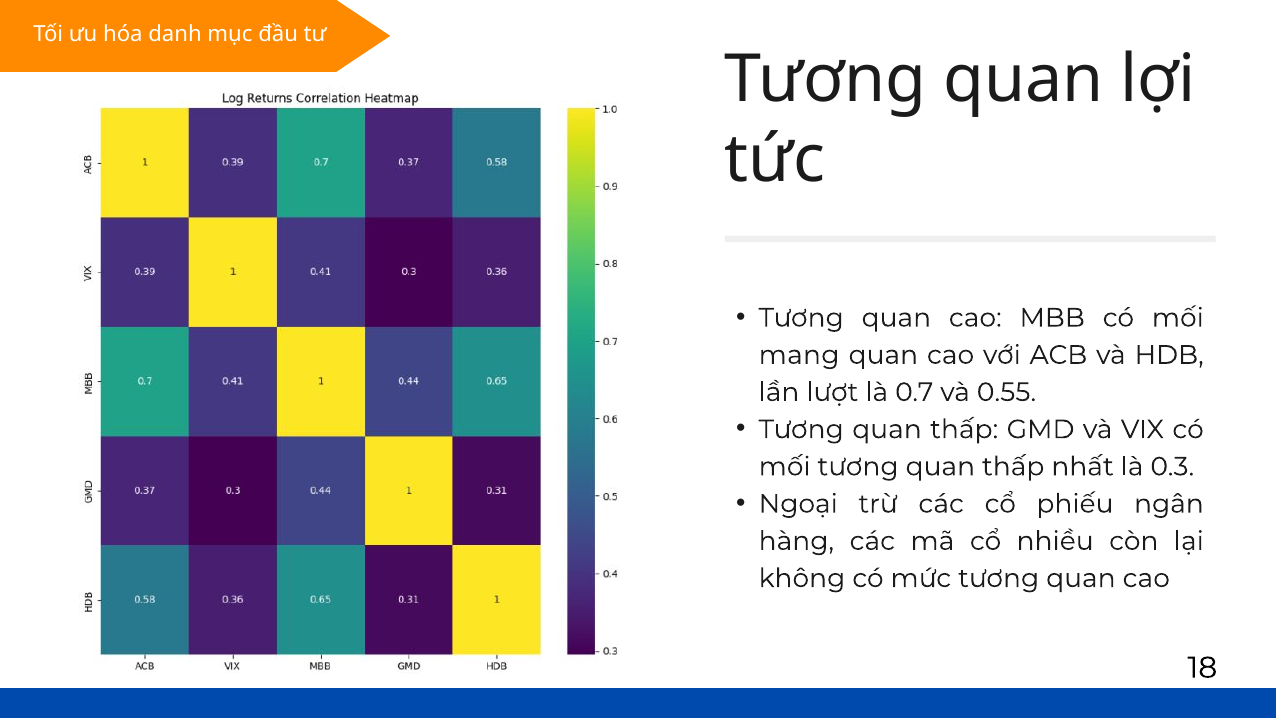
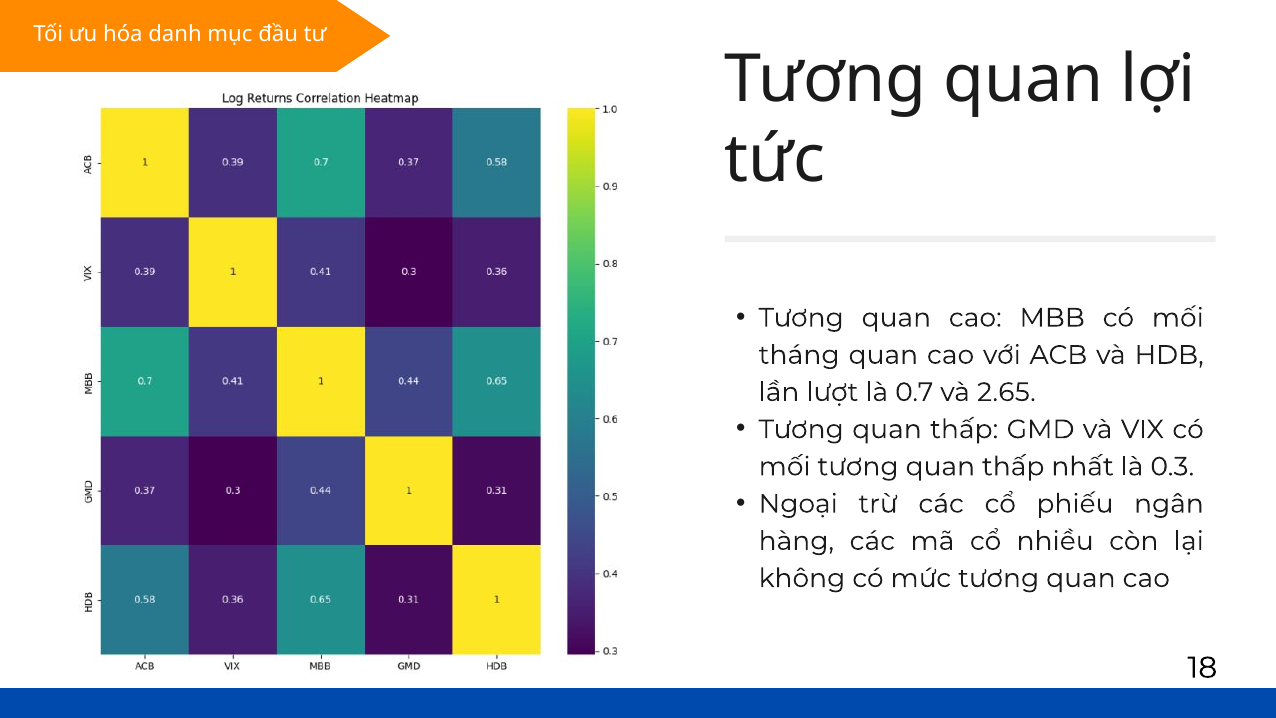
mang: mang -> tháng (799, 355)
0.55: 0.55 -> 2.65 (1006, 392)
